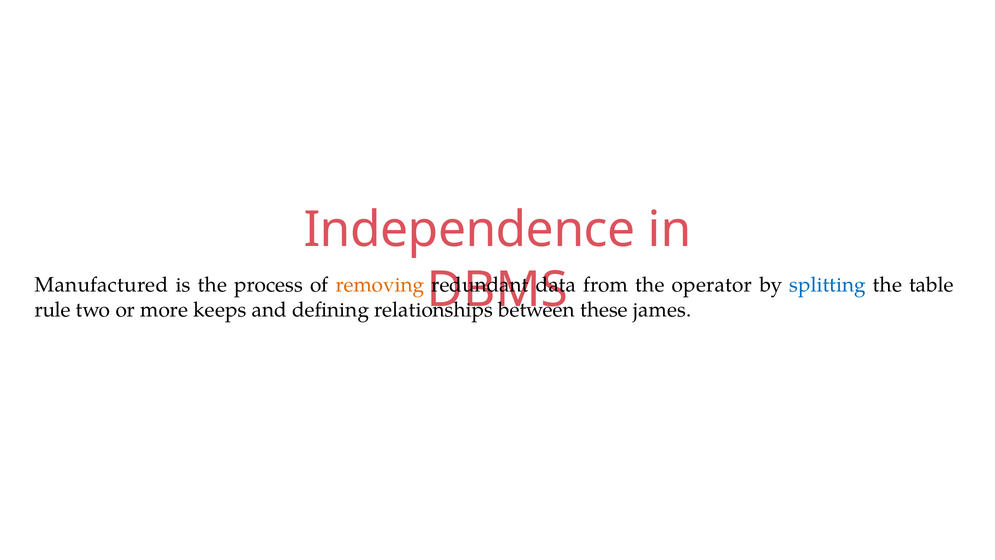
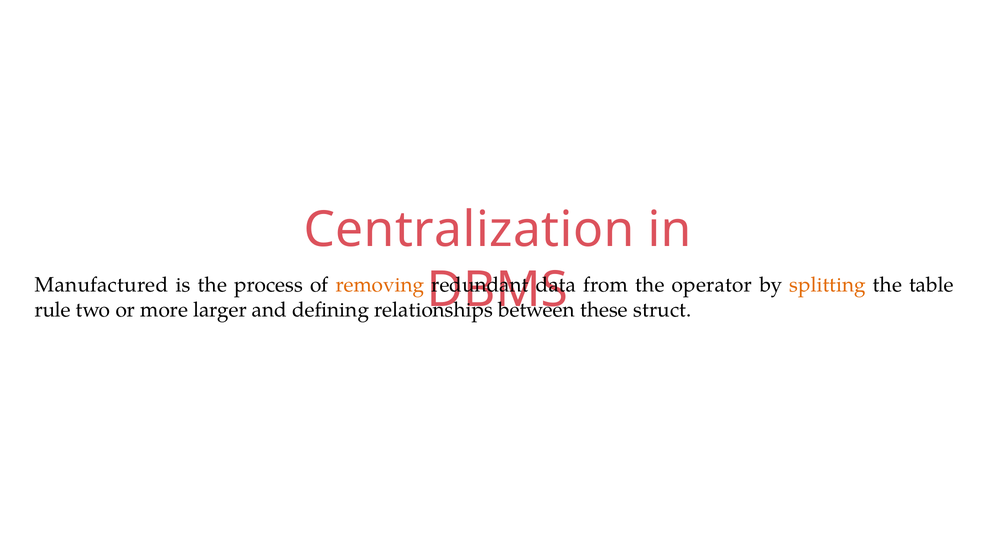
Independence: Independence -> Centralization (469, 230)
splitting colour: blue -> orange (827, 285)
keeps: keeps -> larger (220, 310)
james: james -> struct (662, 310)
